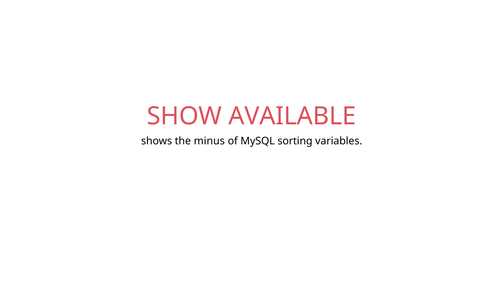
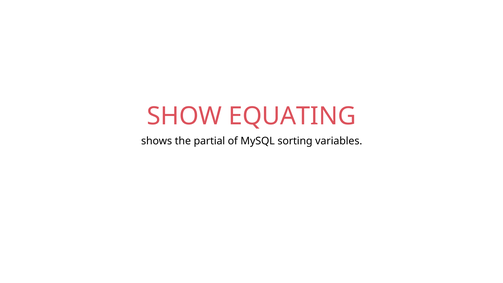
AVAILABLE: AVAILABLE -> EQUATING (292, 116)
minus: minus -> partial (209, 141)
